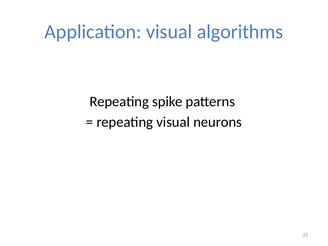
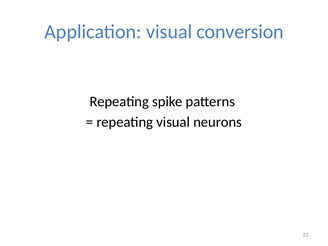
algorithms: algorithms -> conversion (240, 32)
